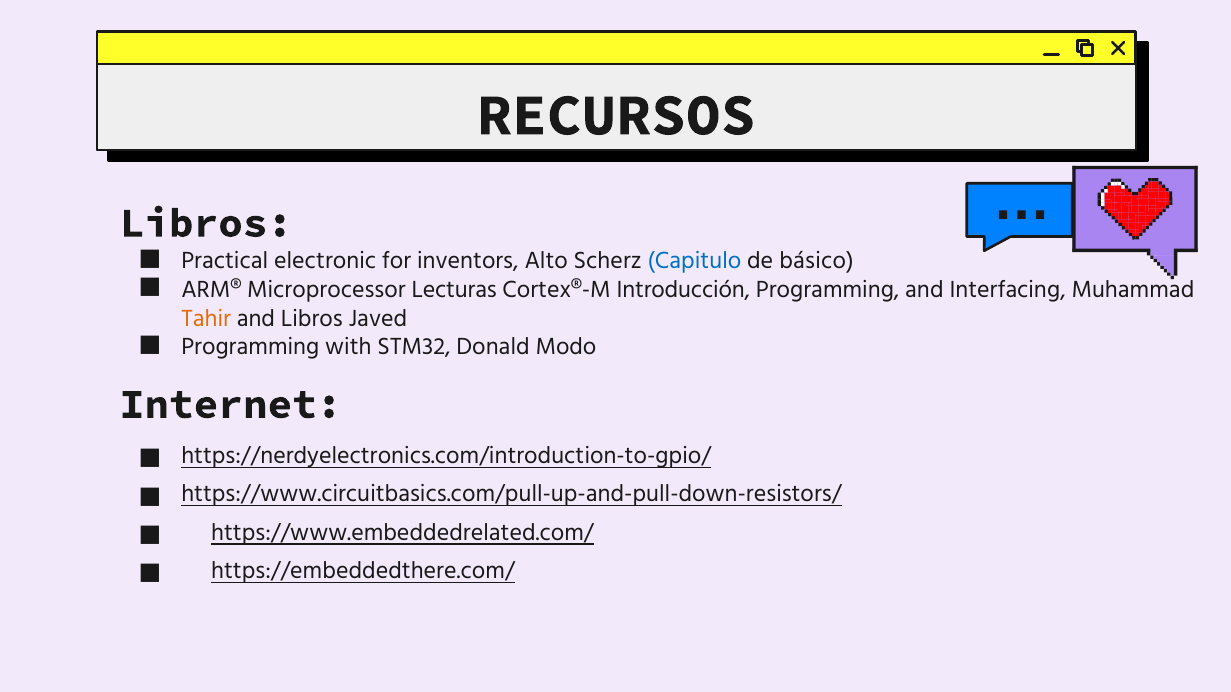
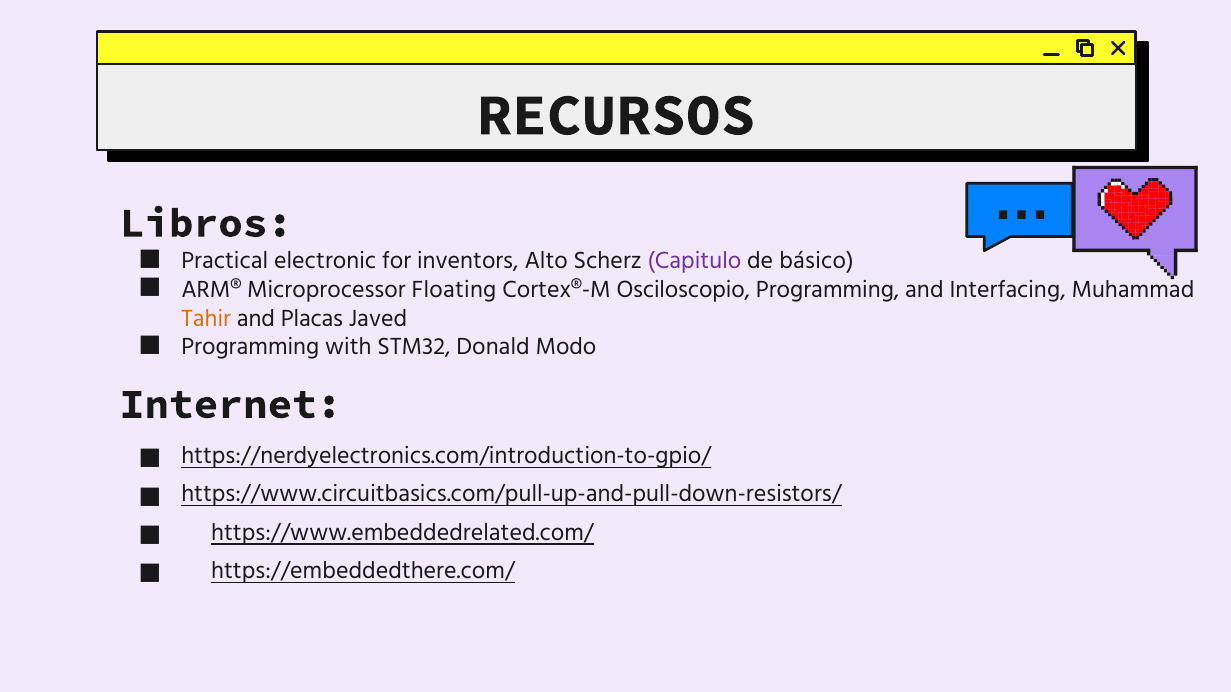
Capitulo colour: blue -> purple (694, 261)
Lecturas: Lecturas -> Floating (454, 290)
Introducción: Introducción -> Osciloscopio (683, 290)
and Libros: Libros -> Placas (312, 318)
